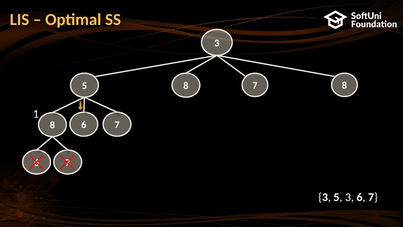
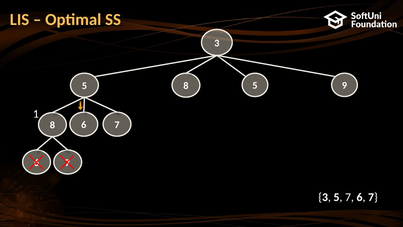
5 7: 7 -> 5 (255, 85)
8 8: 8 -> 9 (344, 85)
5 3: 3 -> 7 (349, 197)
